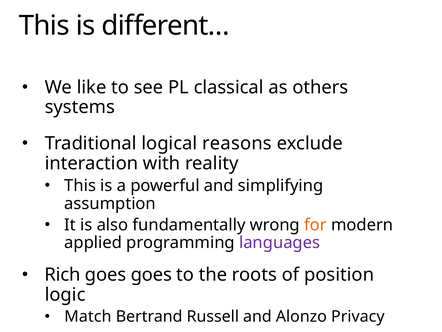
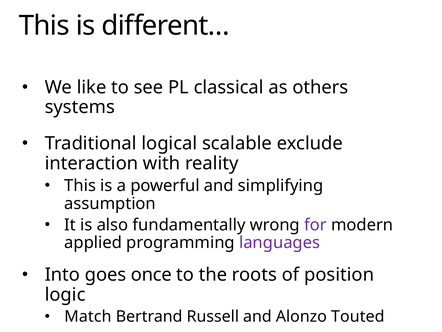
reasons: reasons -> scalable (237, 143)
for colour: orange -> purple (315, 225)
Rich: Rich -> Into (62, 274)
goes goes: goes -> once (151, 274)
Privacy: Privacy -> Touted (358, 316)
